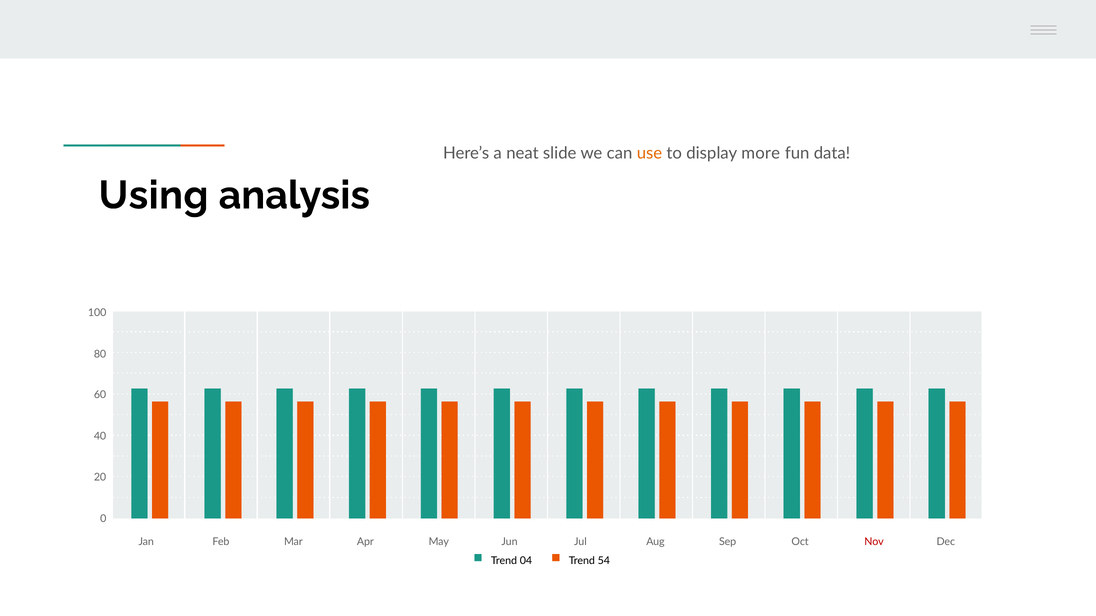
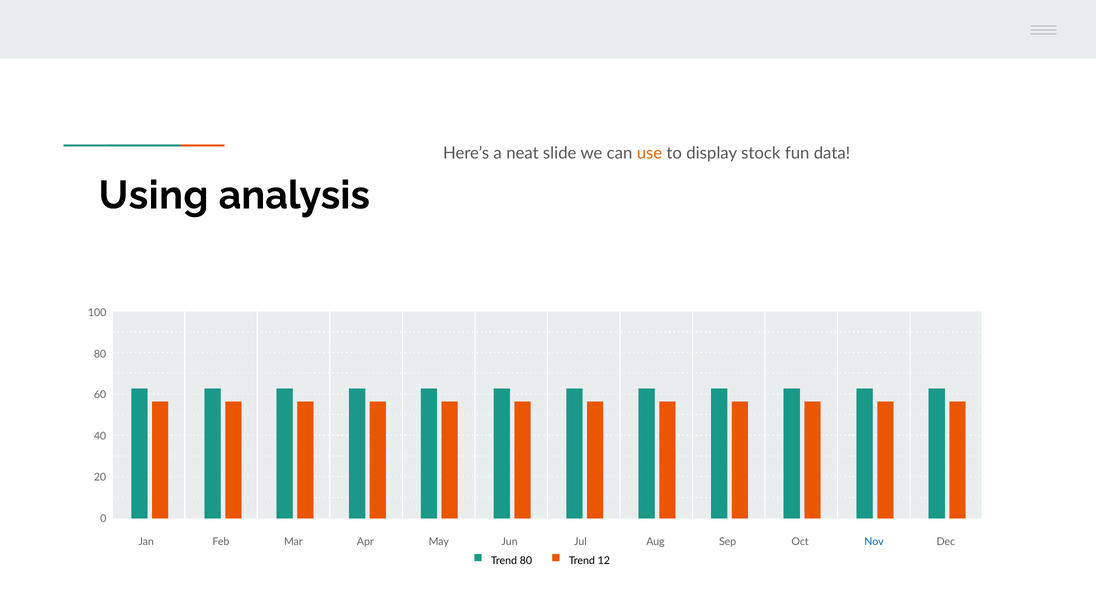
more: more -> stock (761, 153)
Nov colour: red -> blue (874, 542)
Trend 04: 04 -> 80 (526, 561)
54: 54 -> 12 (604, 561)
